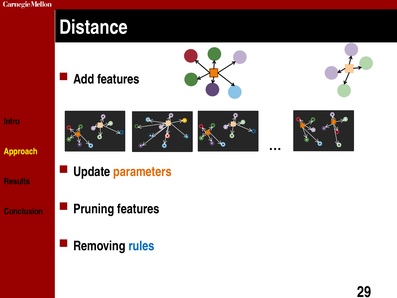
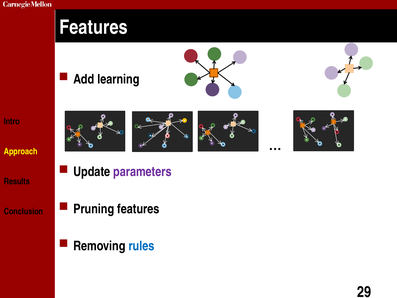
Distance: Distance -> Features (94, 27)
Add features: features -> learning (118, 79)
parameters colour: orange -> purple (142, 172)
